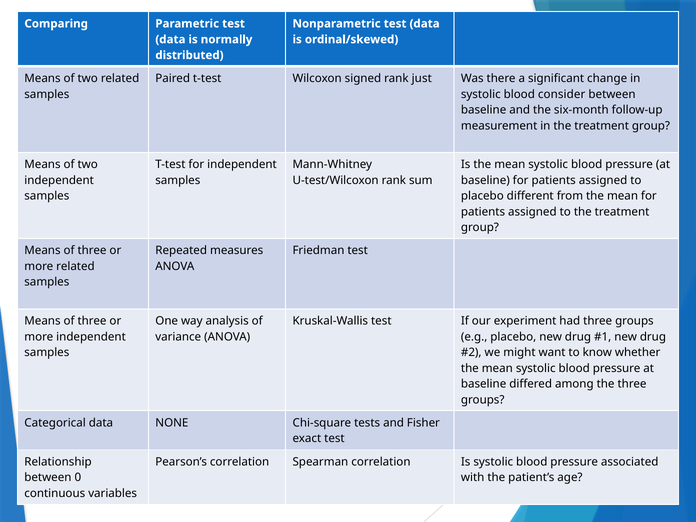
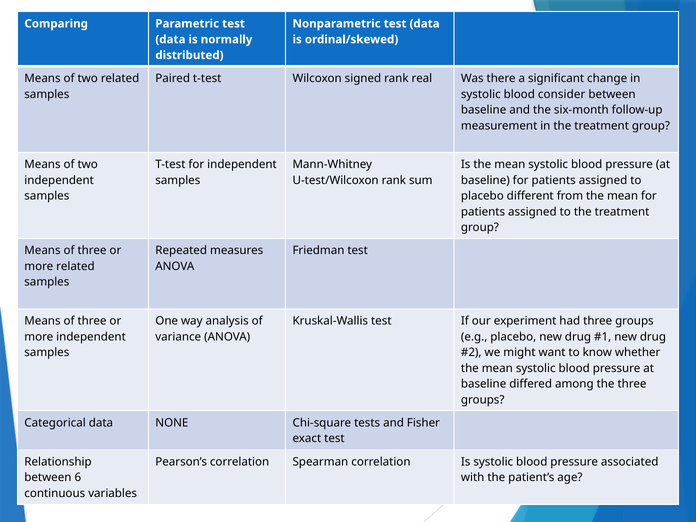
just: just -> real (422, 78)
0: 0 -> 6 (78, 478)
